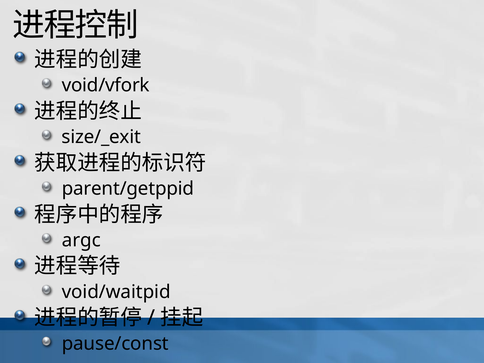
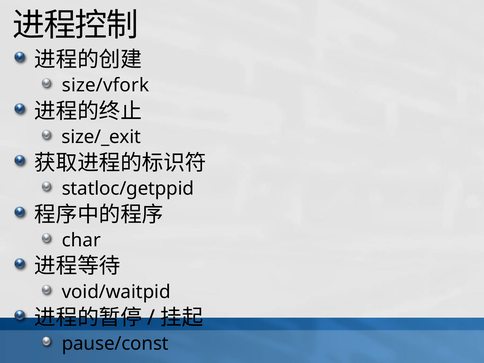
void/vfork: void/vfork -> size/vfork (106, 85)
parent/getppid: parent/getppid -> statloc/getppid (128, 188)
argc: argc -> char (81, 240)
